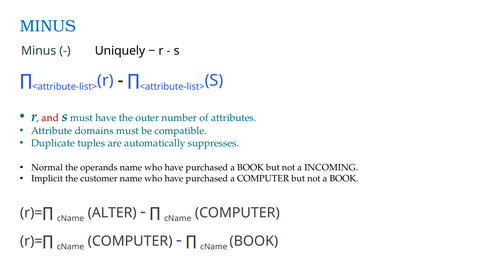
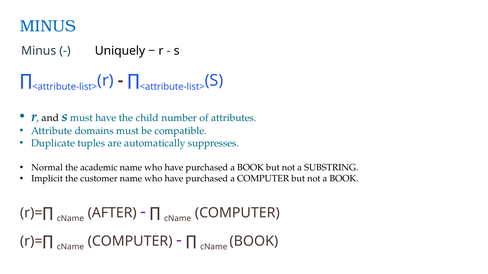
and colour: red -> black (50, 118)
outer: outer -> child (147, 118)
operands: operands -> academic (99, 168)
INCOMING: INCOMING -> SUBSTRING (331, 168)
ALTER: ALTER -> AFTER (112, 213)
